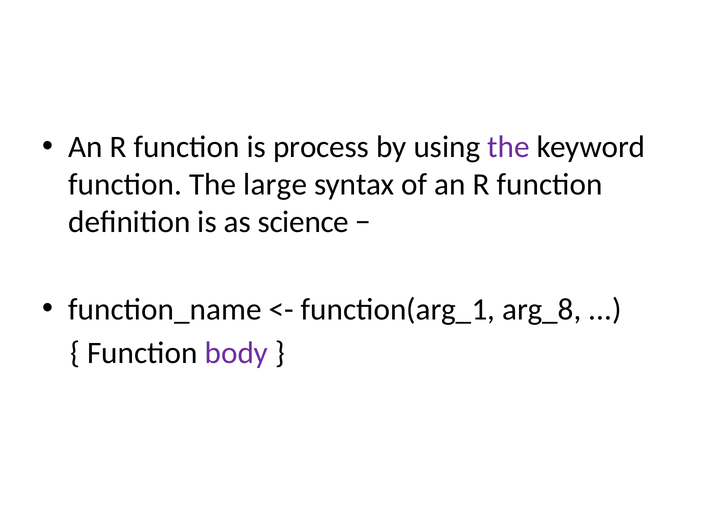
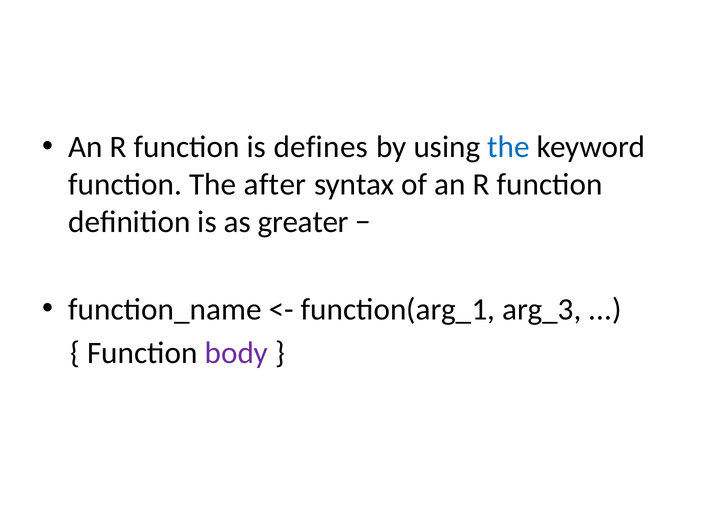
process: process -> defines (321, 147)
the colour: purple -> blue (509, 147)
large: large -> after (275, 185)
science: science -> greater (303, 222)
arg_8: arg_8 -> arg_3 (542, 310)
